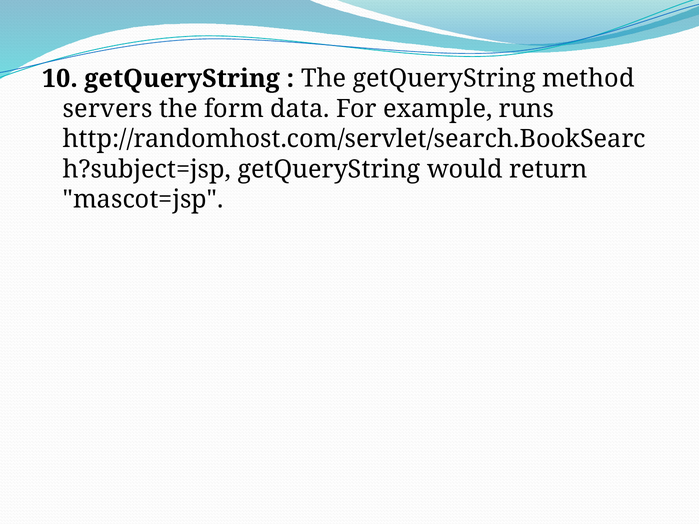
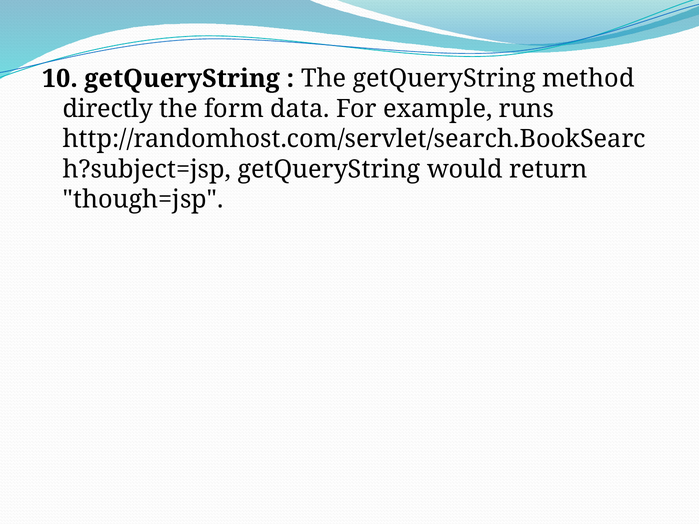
servers: servers -> directly (108, 109)
mascot=jsp: mascot=jsp -> though=jsp (143, 200)
